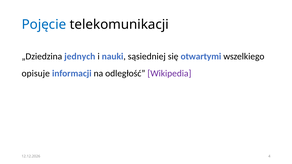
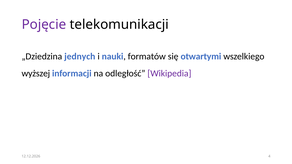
Pojęcie colour: blue -> purple (44, 25)
sąsiedniej: sąsiedniej -> formatów (147, 56)
opisuje: opisuje -> wyższej (36, 73)
